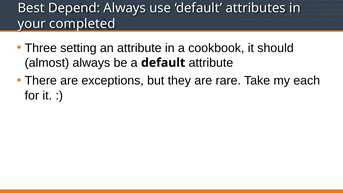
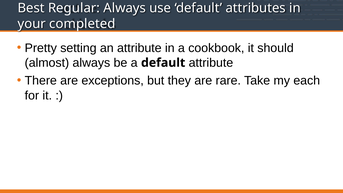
Depend: Depend -> Regular (74, 8)
Three: Three -> Pretty (41, 48)
